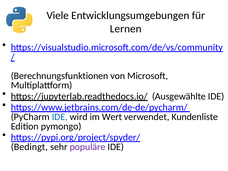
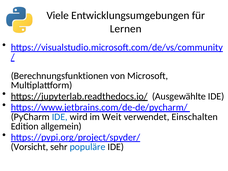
Wert: Wert -> Weit (112, 117)
Kundenliste: Kundenliste -> Einschalten (195, 117)
pymongo: pymongo -> allgemein (61, 126)
Bedingt: Bedingt -> Vorsicht (29, 147)
populäre colour: purple -> blue (88, 147)
